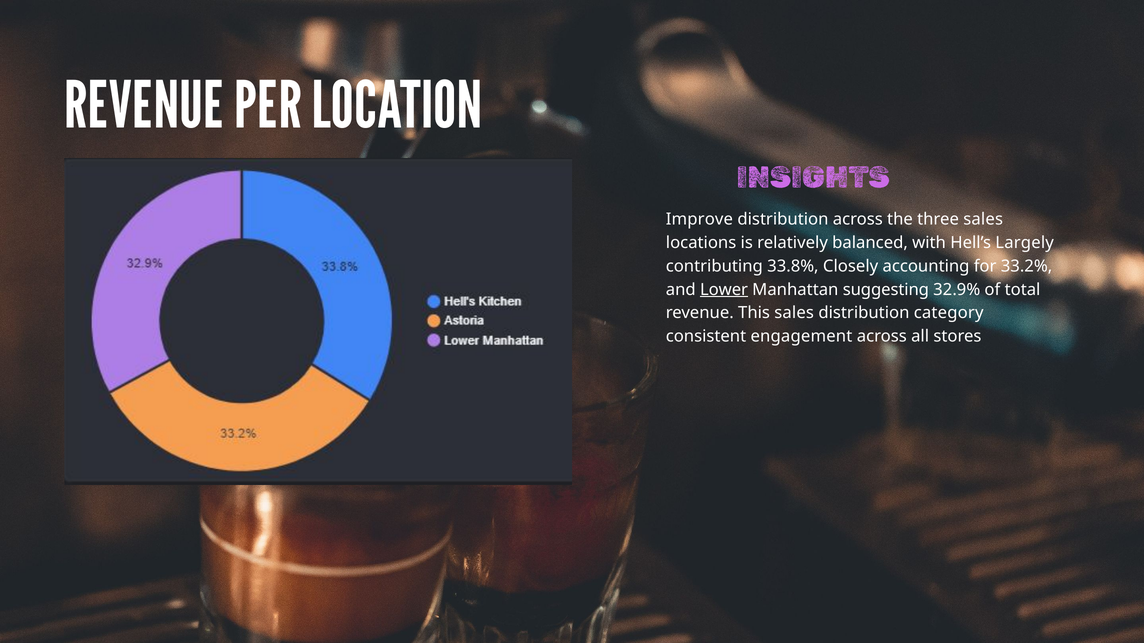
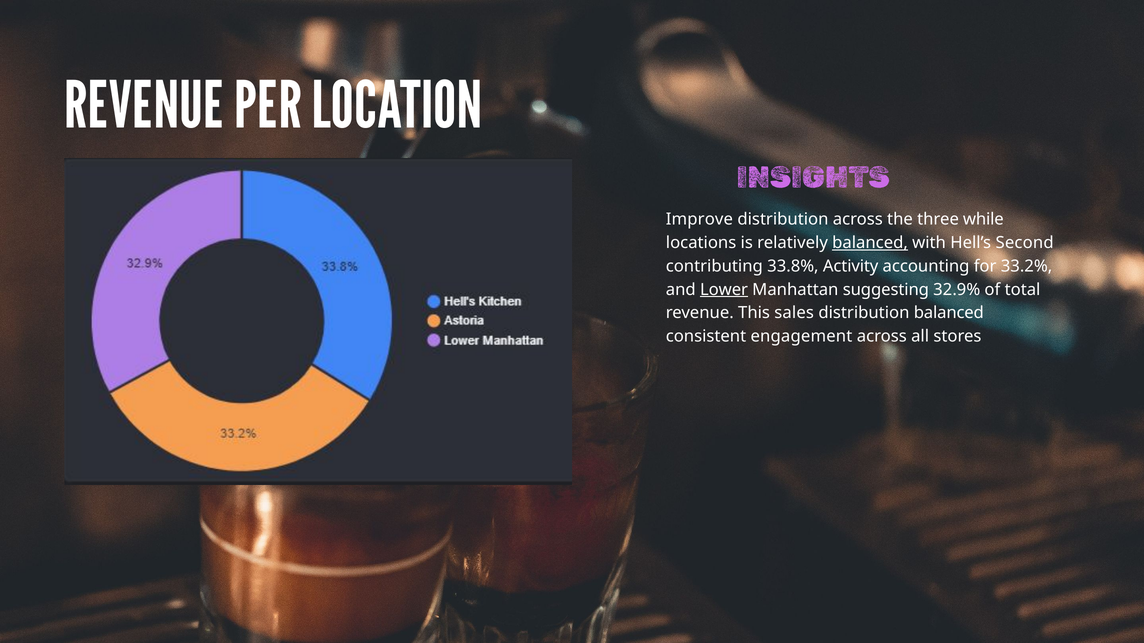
three sales: sales -> while (983, 220)
balanced underline: none -> present (870, 243)
Largely: Largely -> Second (1025, 243)
Closely: Closely -> Activity (851, 266)
distribution category: category -> balanced (949, 313)
